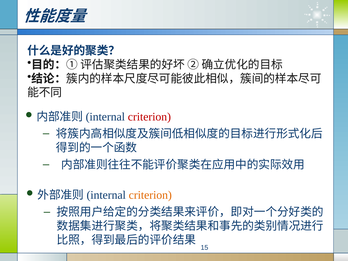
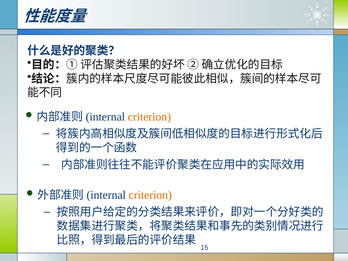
criterion colour: red -> orange (149, 117)
